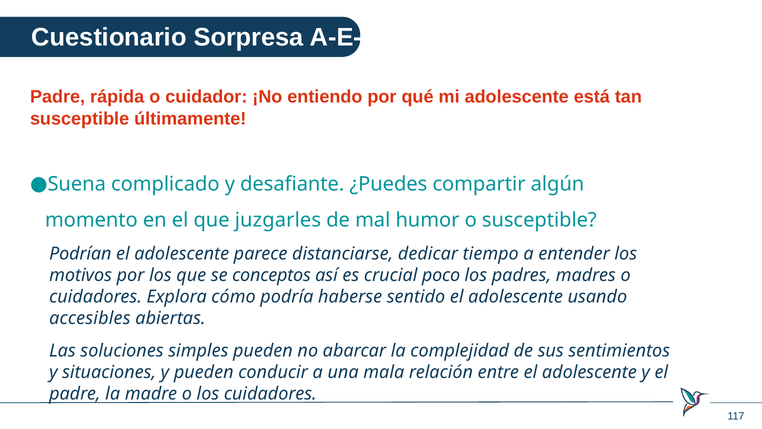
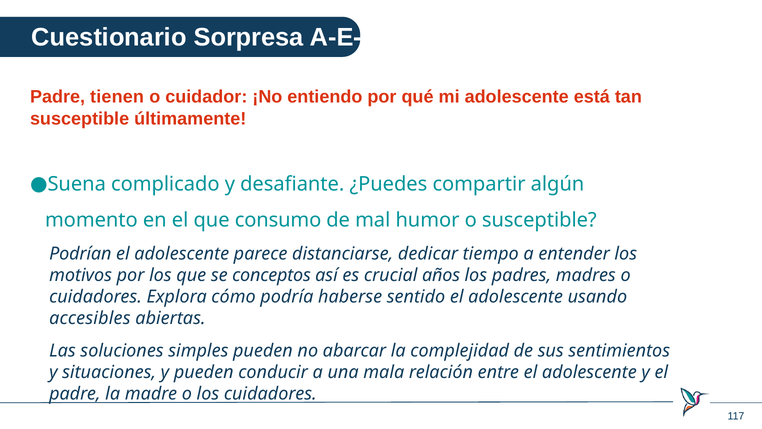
rápida: rápida -> tienen (117, 97)
juzgarles: juzgarles -> consumo (278, 220)
poco: poco -> años (441, 275)
